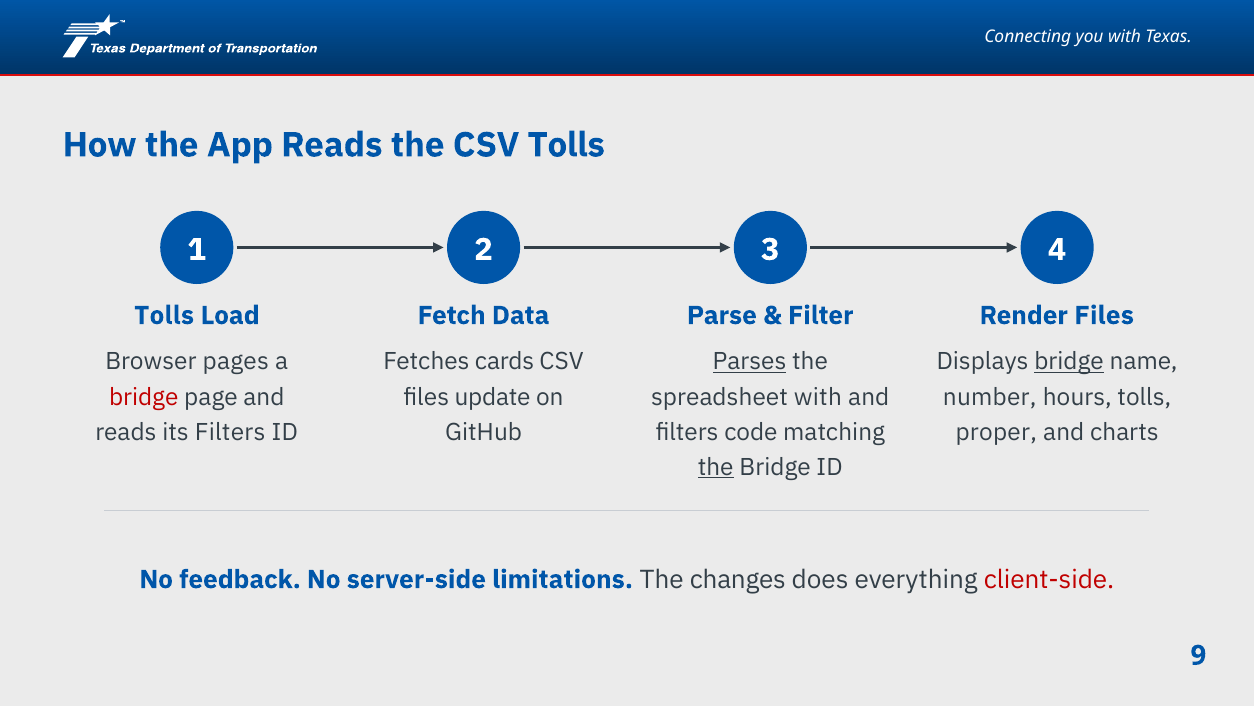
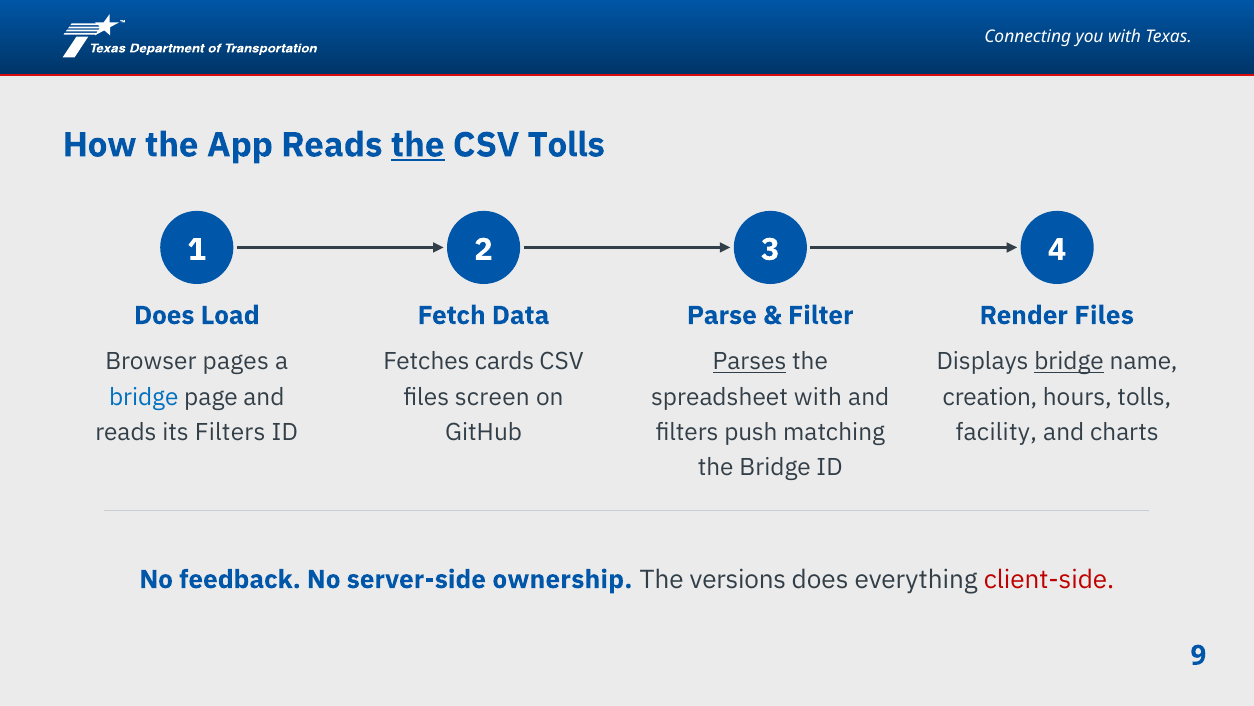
the underline: none -> present (418, 145)
Tolls: Tolls -> Does (164, 315)
bridge colour: red -> blue (144, 397)
update: update -> screen (492, 397)
number: number -> creation (990, 397)
code: code -> push (751, 432)
proper: proper -> facility (996, 432)
the underline: present -> none (716, 467)
limitations: limitations -> ownership (562, 580)
changes: changes -> versions (738, 580)
